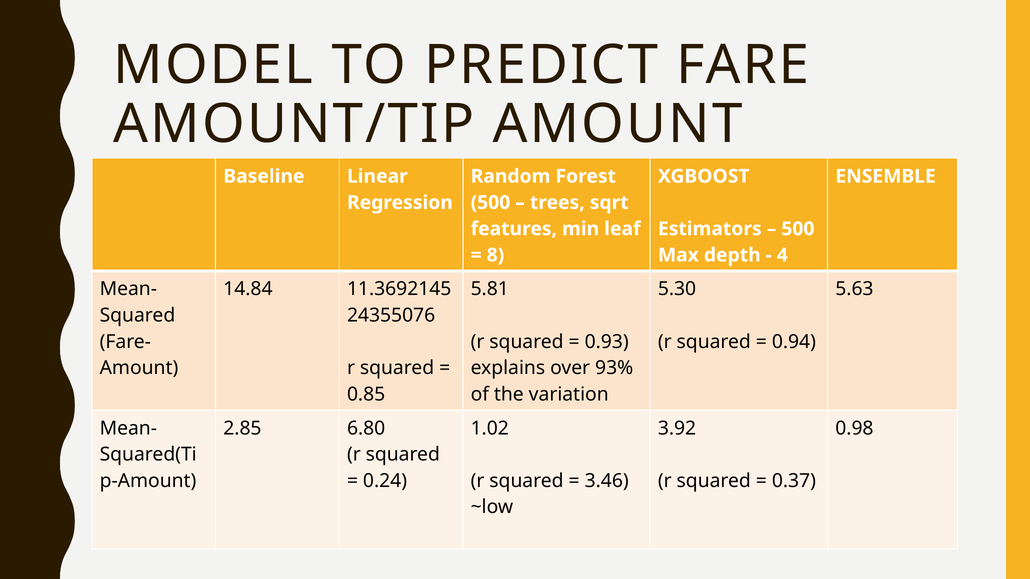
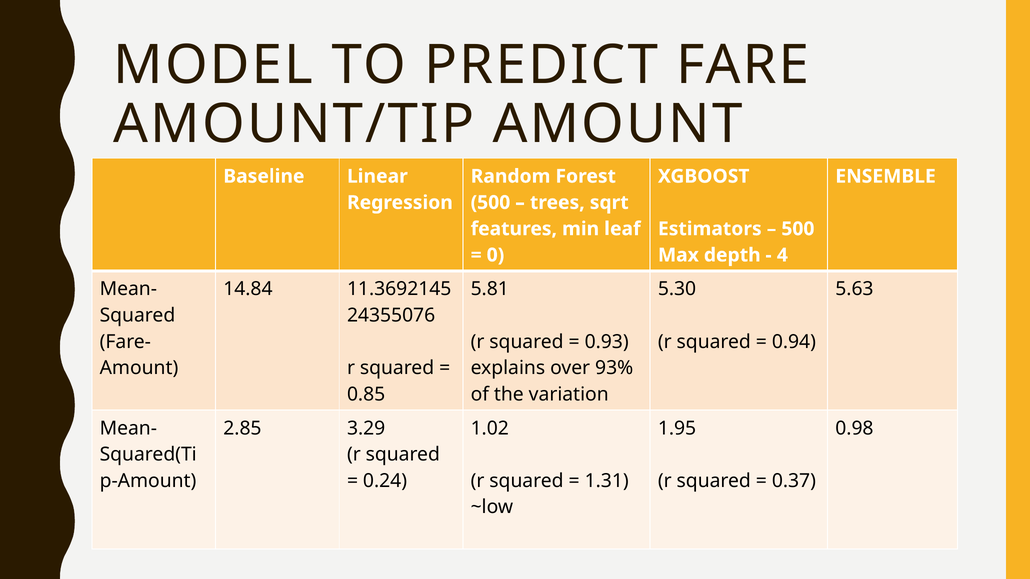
8: 8 -> 0 (495, 255)
6.80: 6.80 -> 3.29 (366, 428)
3.92: 3.92 -> 1.95 (677, 428)
3.46: 3.46 -> 1.31 (607, 481)
